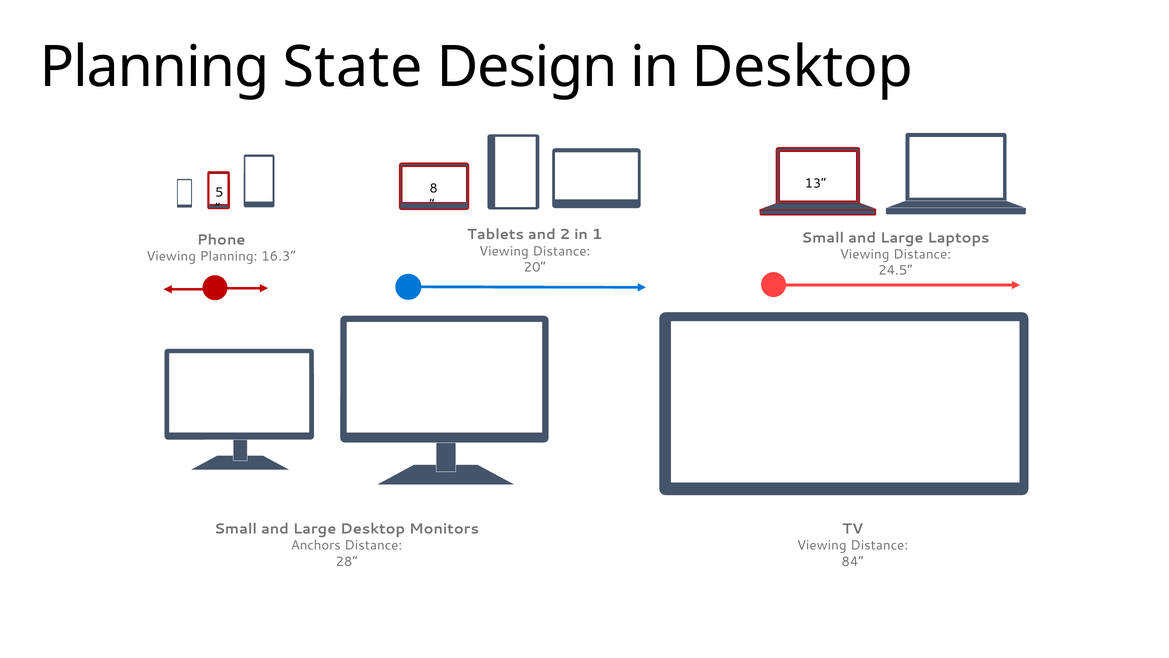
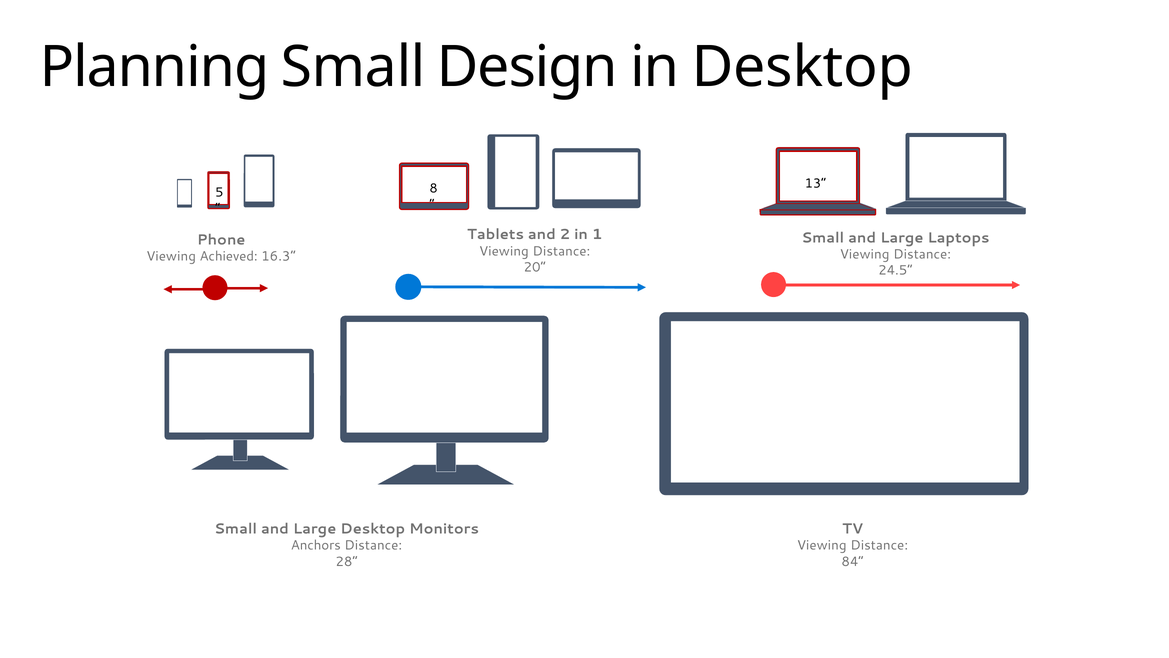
Planning State: State -> Small (353, 67)
Viewing Planning: Planning -> Achieved (229, 256)
